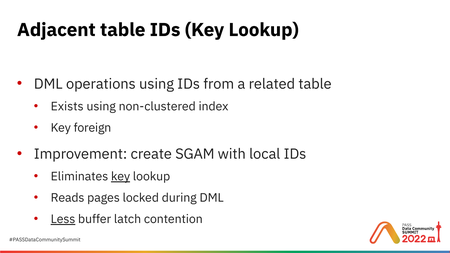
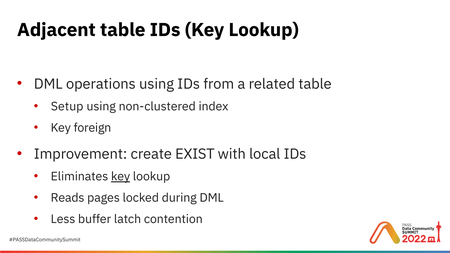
Exists: Exists -> Setup (67, 107)
SGAM: SGAM -> EXIST (195, 154)
Less underline: present -> none (63, 219)
